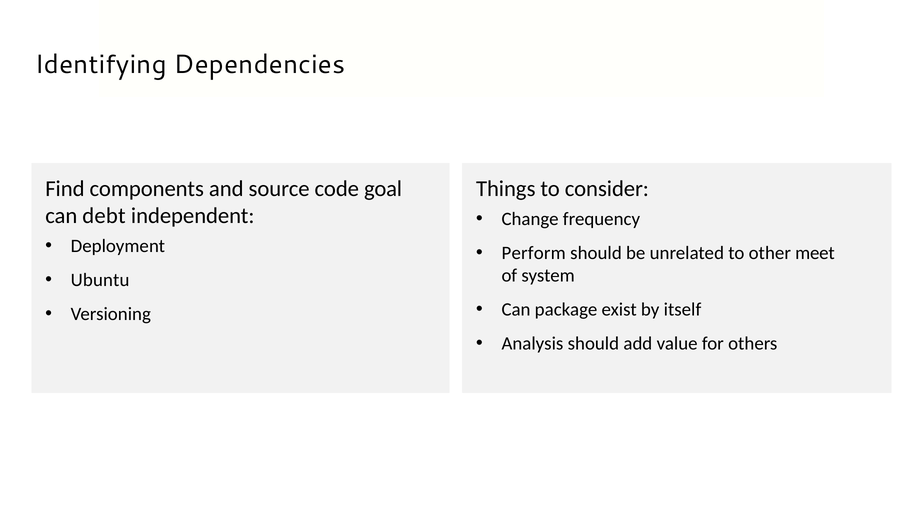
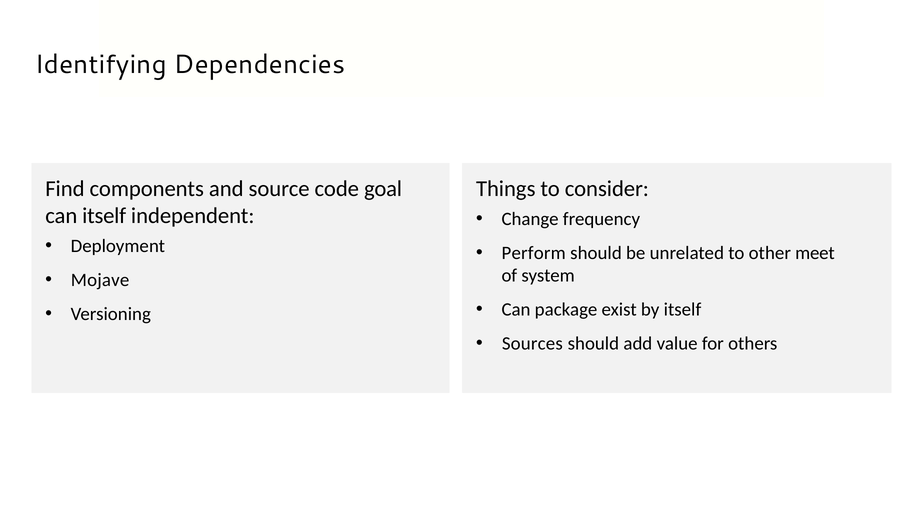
can debt: debt -> itself (104, 216)
Ubuntu: Ubuntu -> Mojave (100, 280)
Analysis: Analysis -> Sources (532, 344)
